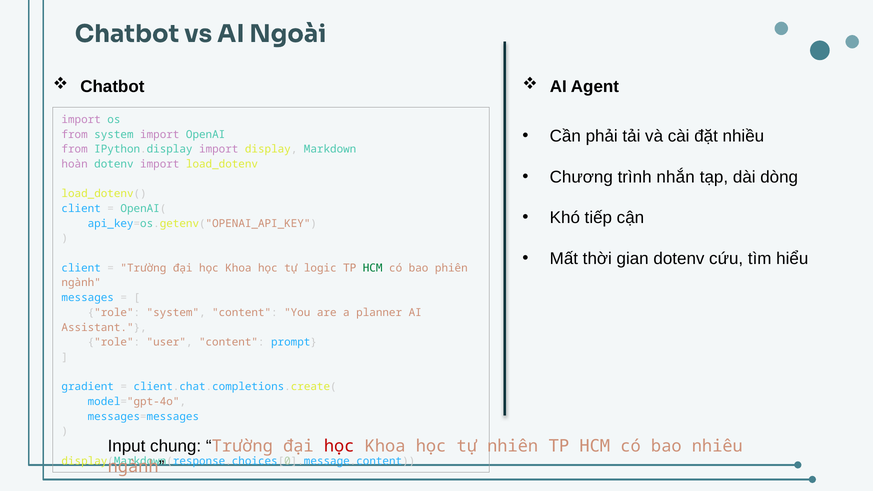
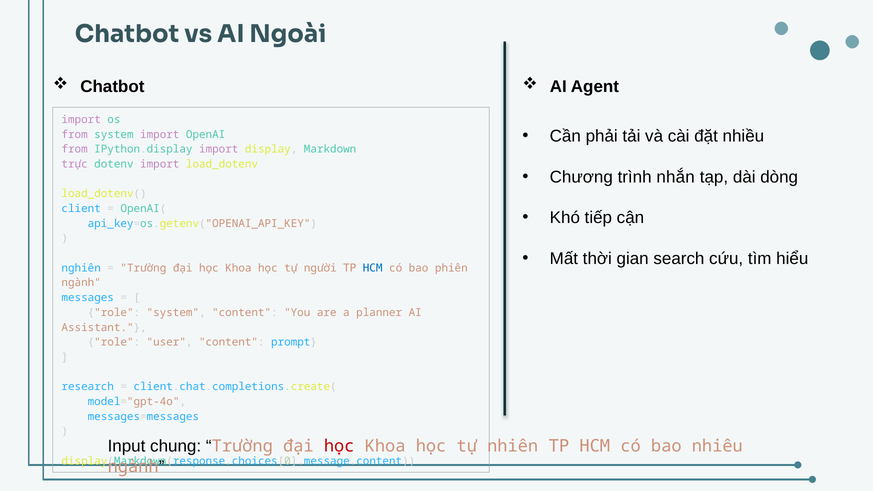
hoàn: hoàn -> trực (75, 164)
gian dotenv: dotenv -> search (679, 258)
client: client -> nghiên (81, 268)
logic: logic -> người (320, 268)
HCM colour: green -> blue (373, 268)
gradient: gradient -> research (88, 387)
